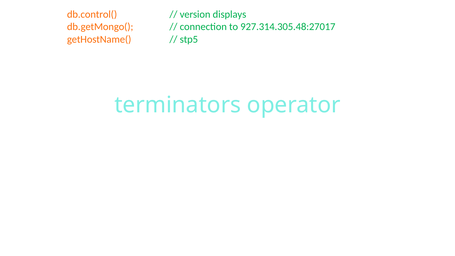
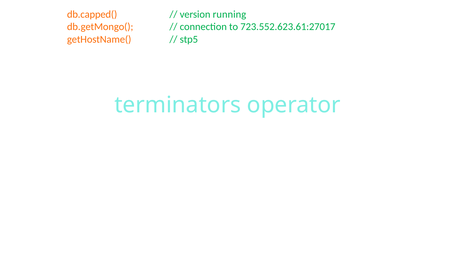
db.control(: db.control( -> db.capped( (92, 14)
displays: displays -> running (229, 14)
927.314.305.48:27017: 927.314.305.48:27017 -> 723.552.623.61:27017 (288, 27)
